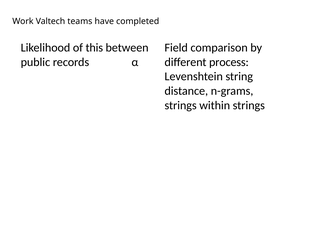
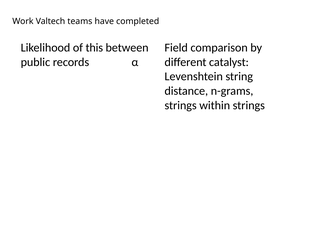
process: process -> catalyst (229, 62)
